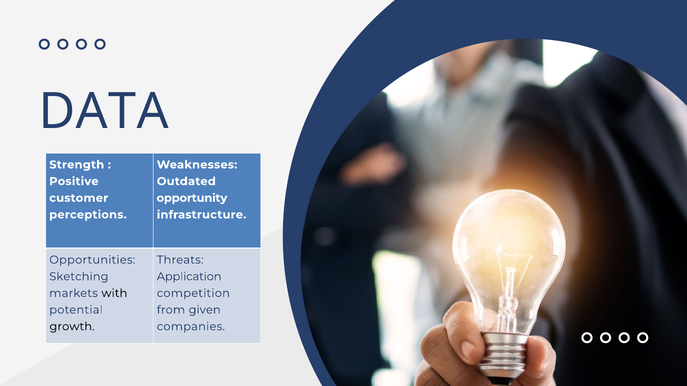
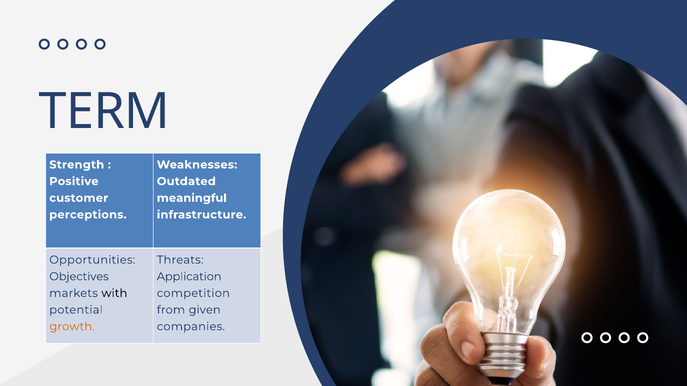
DATA: DATA -> TERM (104, 112)
opportunity: opportunity -> meaningful (192, 198)
Sketching: Sketching -> Objectives (79, 277)
growth colour: black -> orange (72, 327)
